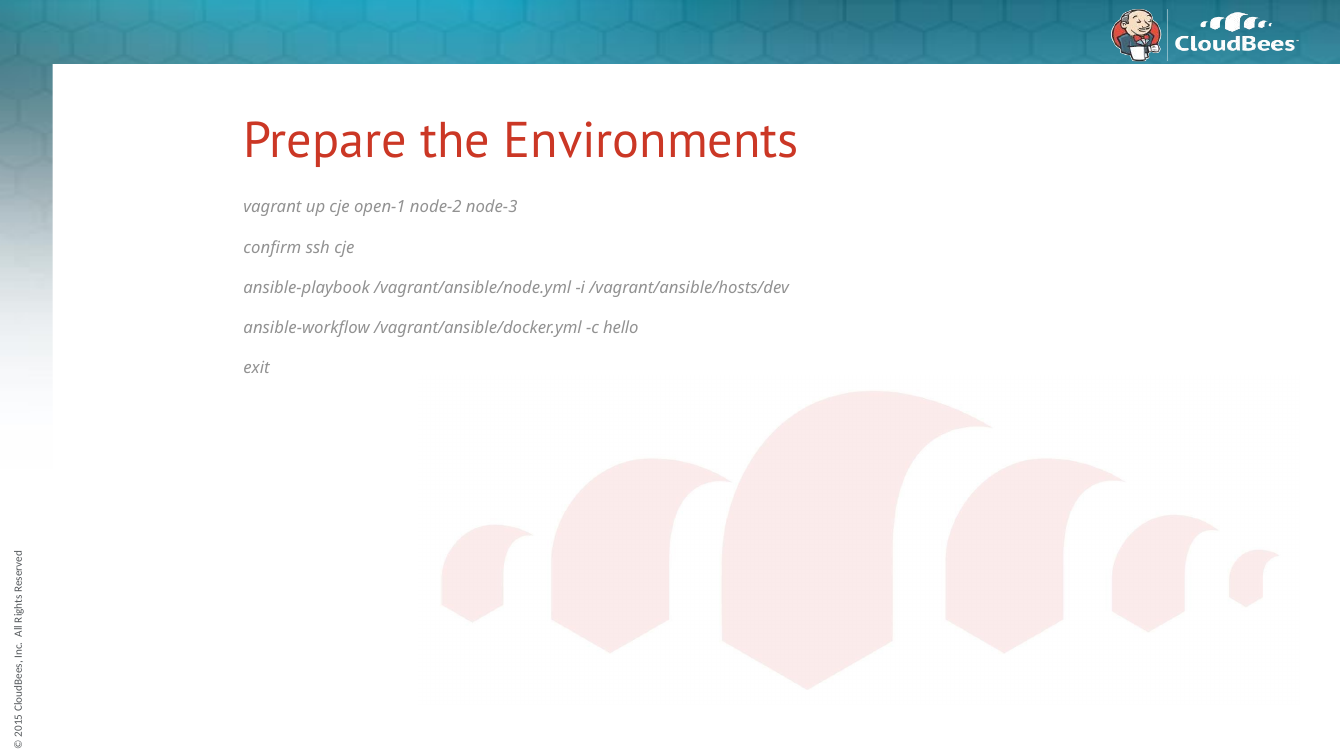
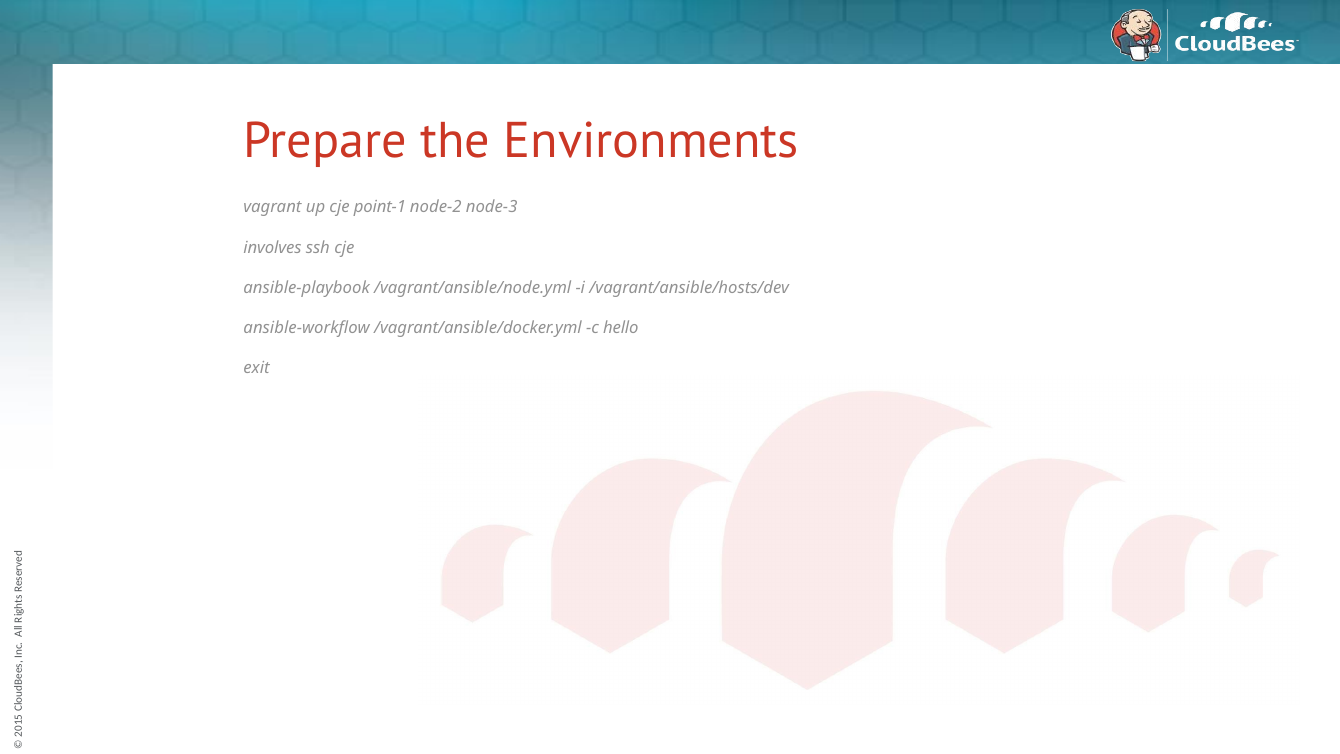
open-1: open-1 -> point-1 (380, 207)
confirm: confirm -> involves (273, 247)
